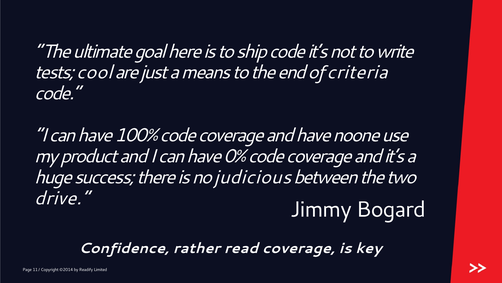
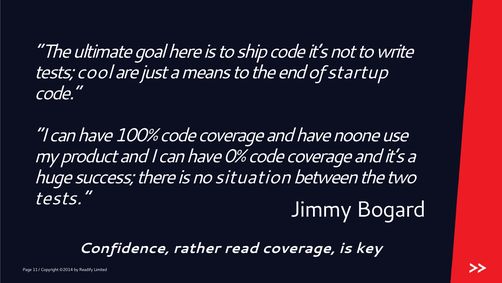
criteria: criteria -> startup (357, 72)
judicious: judicious -> situation (253, 177)
drive: drive -> tests (62, 198)
